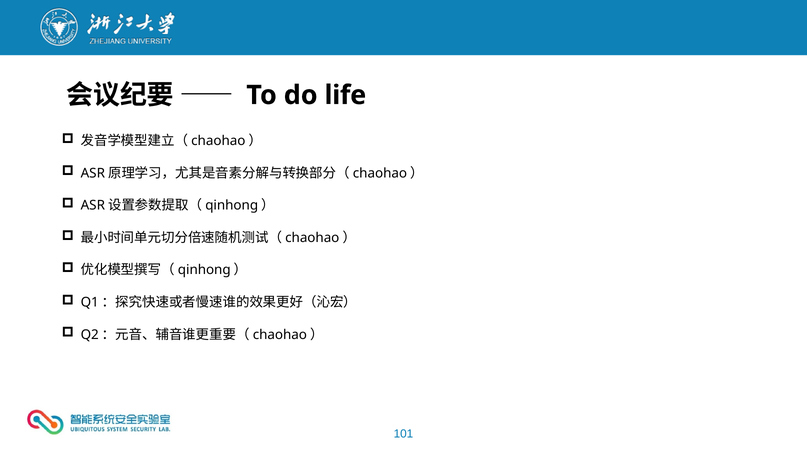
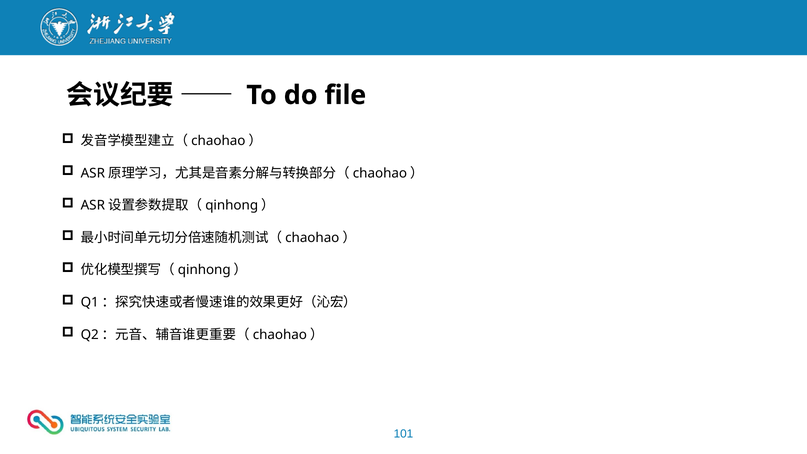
life: life -> file (345, 95)
